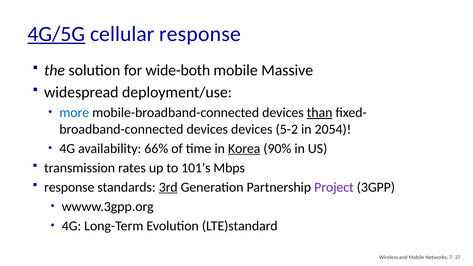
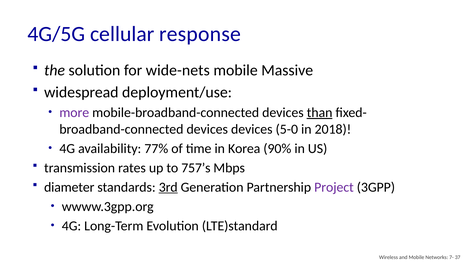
4G/5G underline: present -> none (56, 34)
wide-both: wide-both -> wide-nets (178, 70)
more colour: blue -> purple (74, 113)
5-2: 5-2 -> 5-0 (287, 129)
2054: 2054 -> 2018 (333, 129)
66%: 66% -> 77% (156, 149)
Korea underline: present -> none (244, 149)
101’s: 101’s -> 757’s (196, 168)
response: response -> diameter (69, 187)
